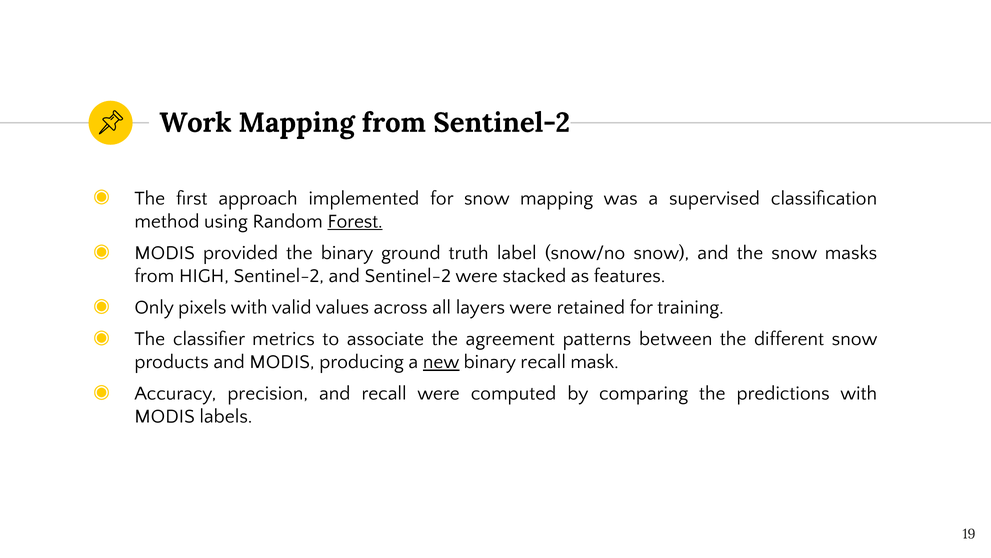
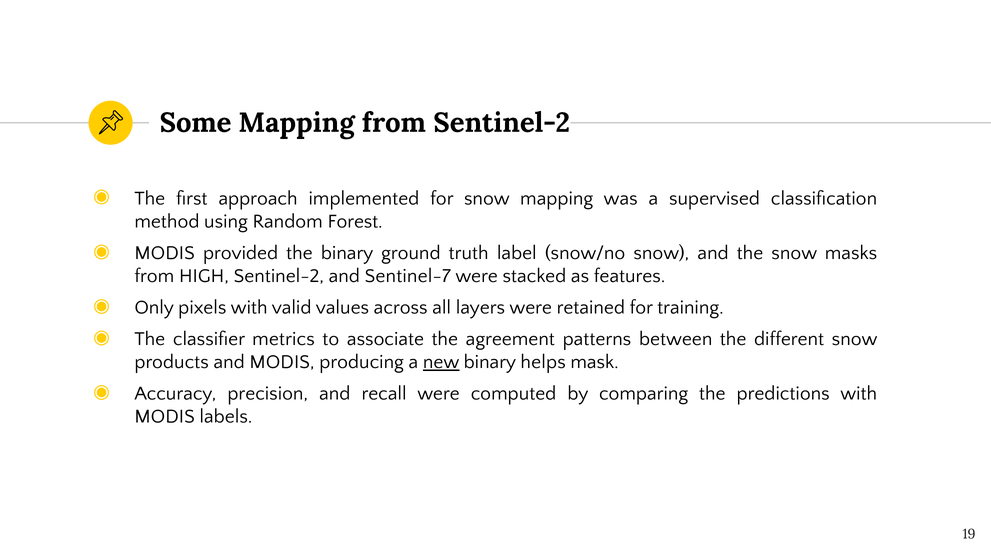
Work: Work -> Some (195, 123)
Forest underline: present -> none (355, 221)
and Sentinel-2: Sentinel-2 -> Sentinel-7 (408, 276)
binary recall: recall -> helps (543, 362)
